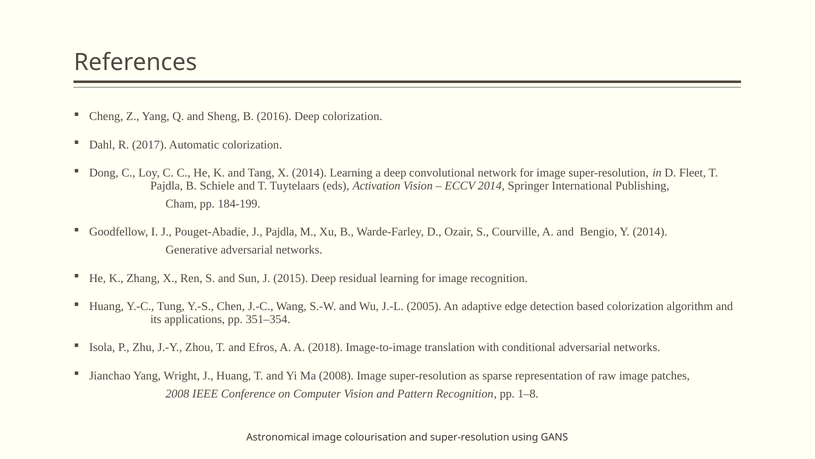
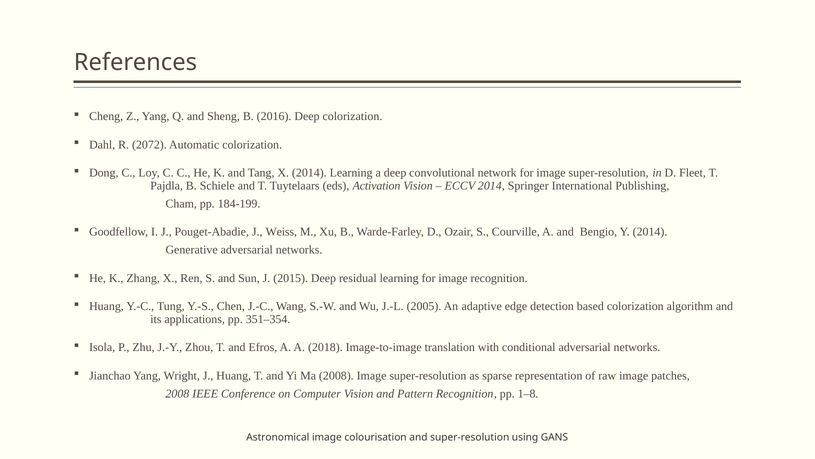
2017: 2017 -> 2072 (149, 145)
J Pajdla: Pajdla -> Weiss (281, 232)
